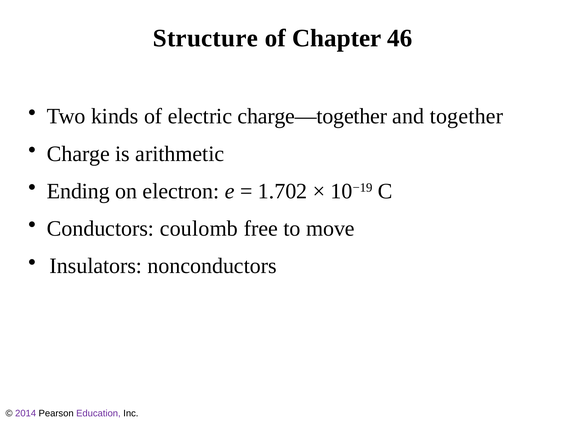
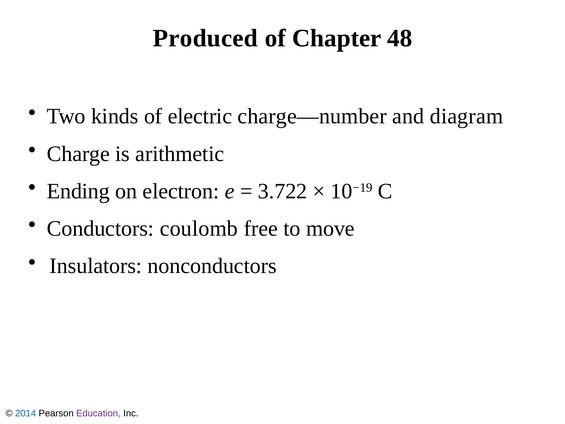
Structure: Structure -> Produced (205, 38)
46: 46 -> 48 (400, 38)
charge—together: charge—together -> charge—number (312, 116)
together: together -> diagram (466, 116)
1.702: 1.702 -> 3.722 (283, 191)
2014 colour: purple -> blue (26, 413)
